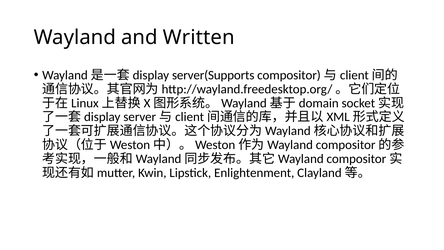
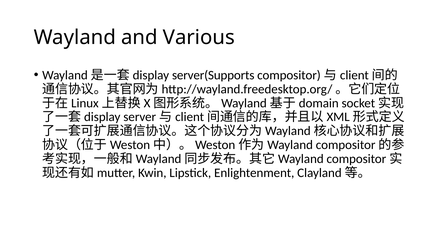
Written: Written -> Various (199, 37)
